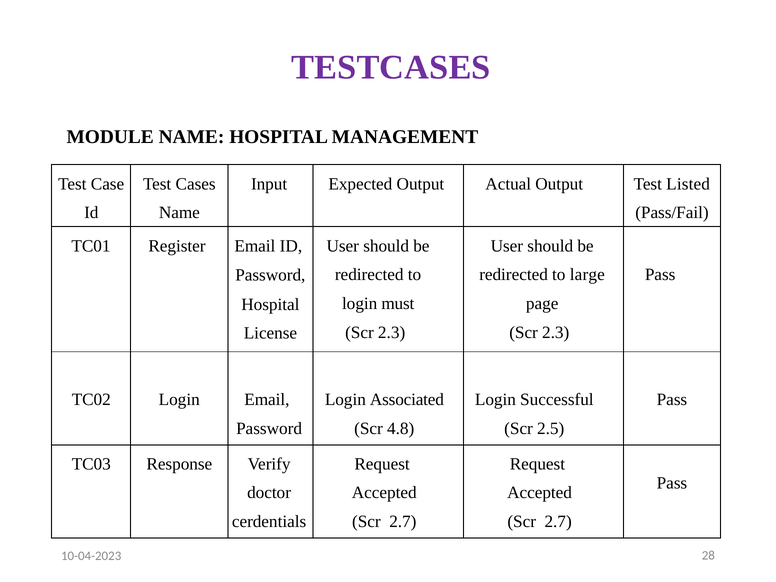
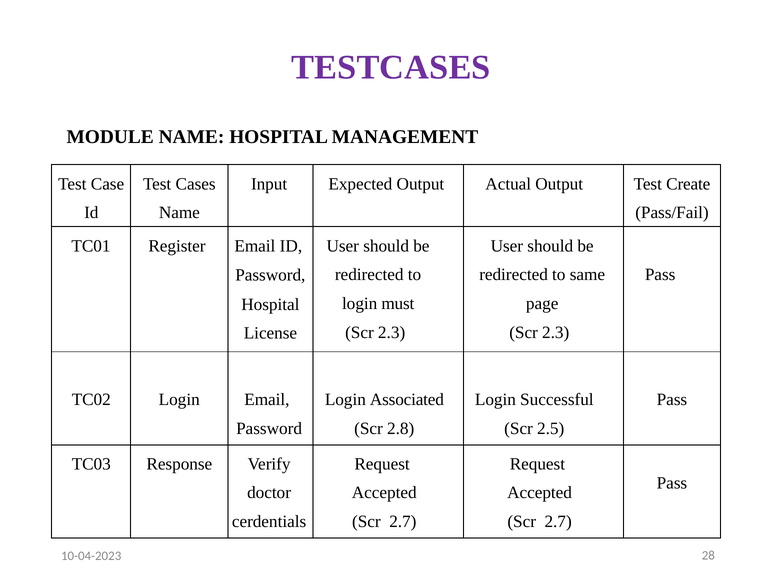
Listed: Listed -> Create (688, 184)
large: large -> same (587, 275)
4.8: 4.8 -> 2.8 (401, 428)
